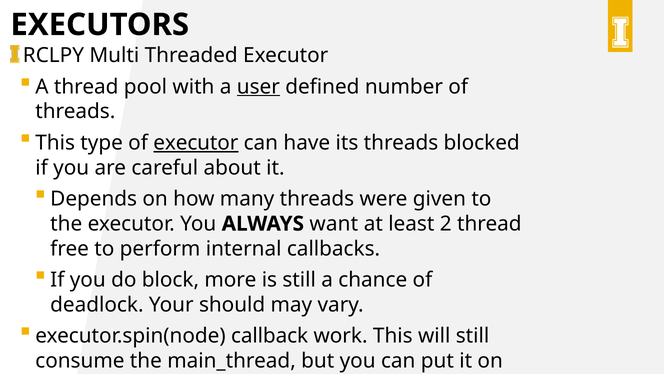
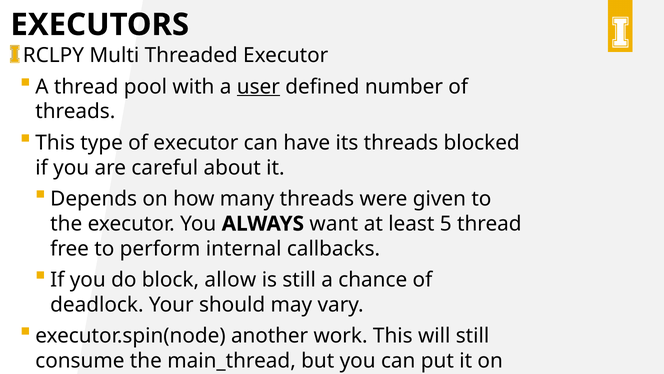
executor underline: present -> none (196, 143)
2: 2 -> 5 (446, 223)
more: more -> allow (230, 280)
callback: callback -> another (270, 336)
